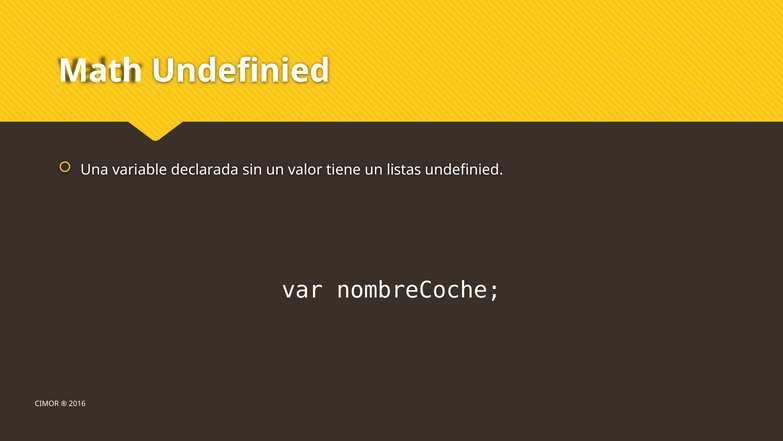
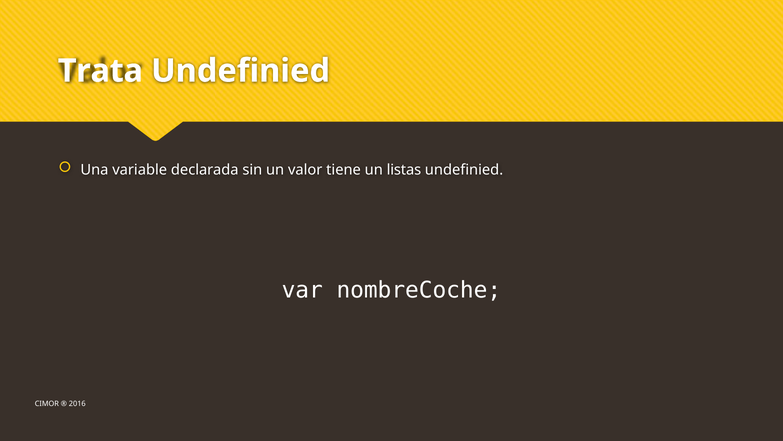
Math: Math -> Trata (100, 71)
